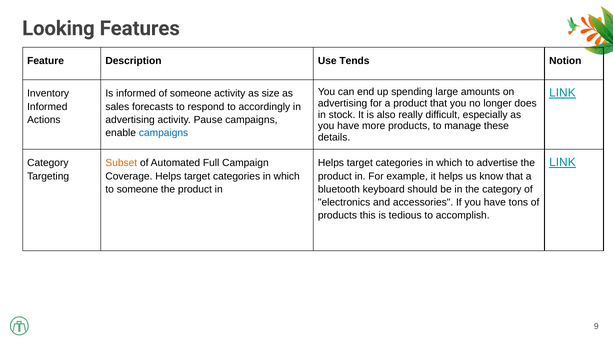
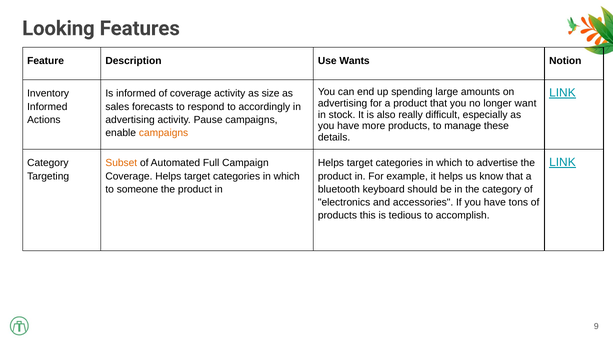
Tends: Tends -> Wants (355, 61)
of someone: someone -> coverage (191, 93)
does: does -> want (526, 103)
campaigns colour: blue -> orange (164, 133)
